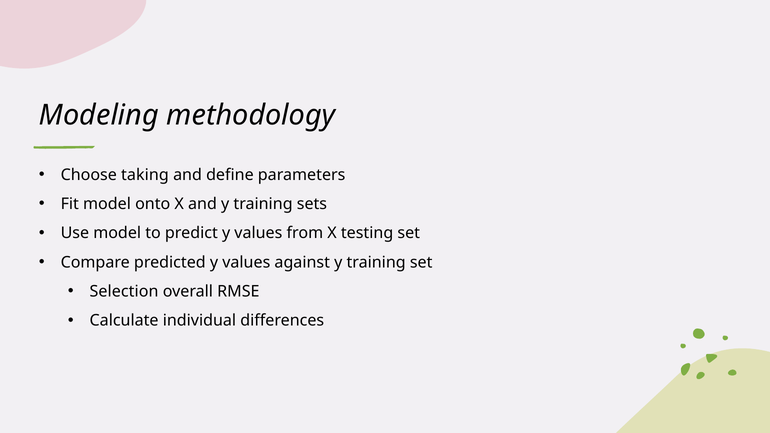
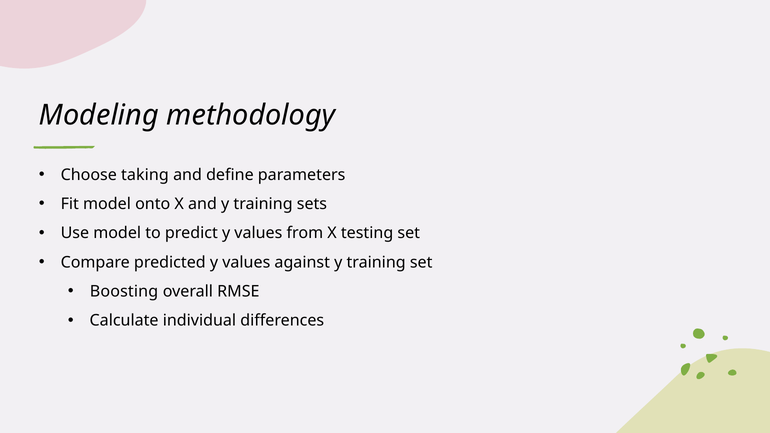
Selection: Selection -> Boosting (124, 292)
